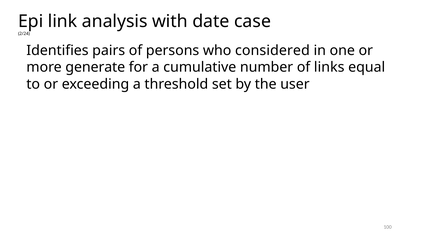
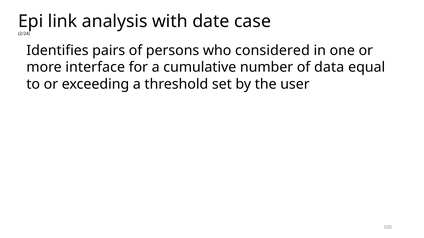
generate: generate -> interface (95, 67)
links: links -> data (329, 67)
